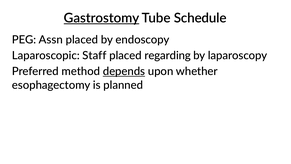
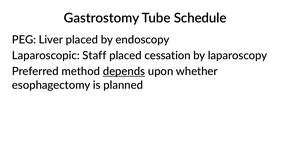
Gastrostomy underline: present -> none (101, 18)
Assn: Assn -> Liver (51, 40)
regarding: regarding -> cessation (168, 55)
